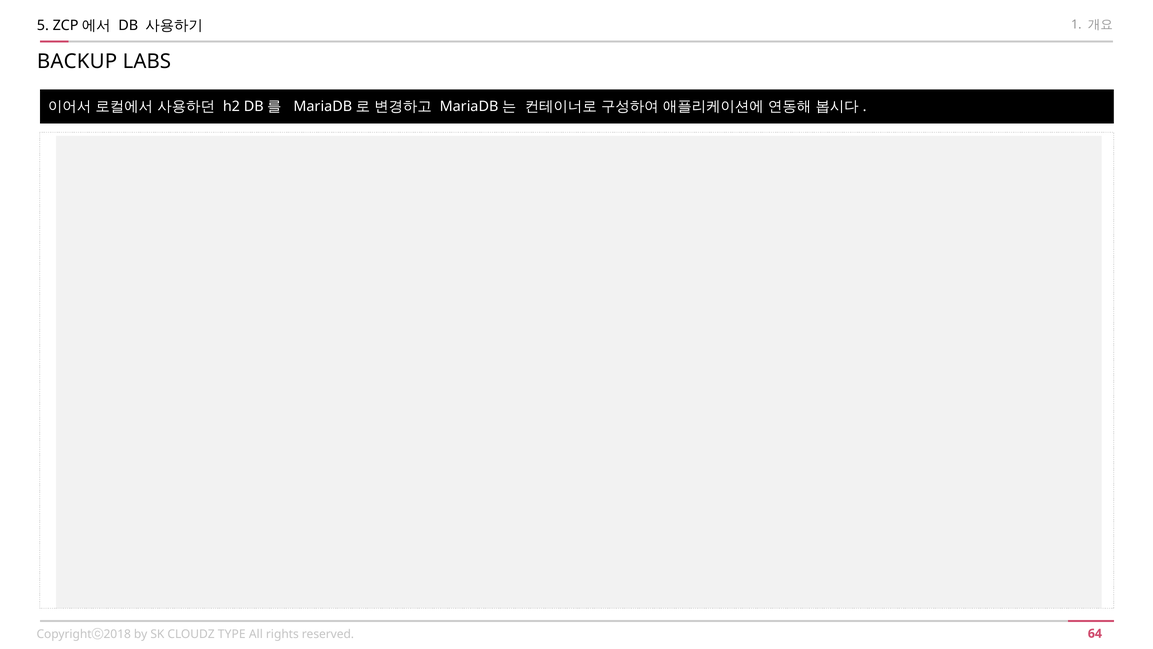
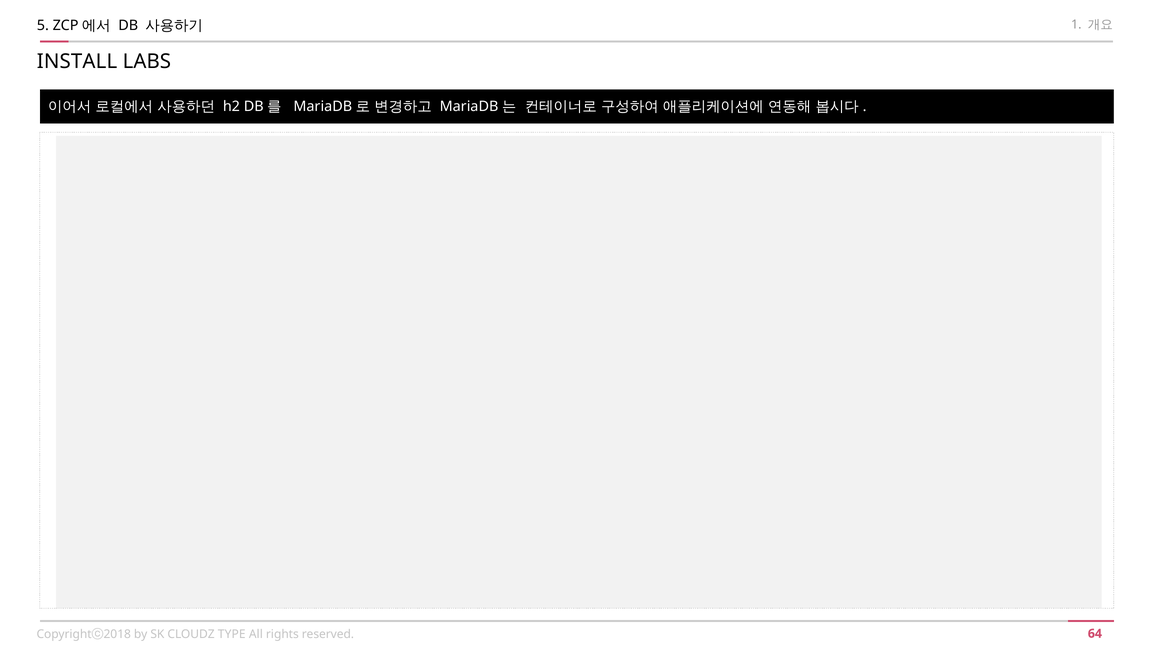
BACKUP: BACKUP -> INSTALL (77, 61)
